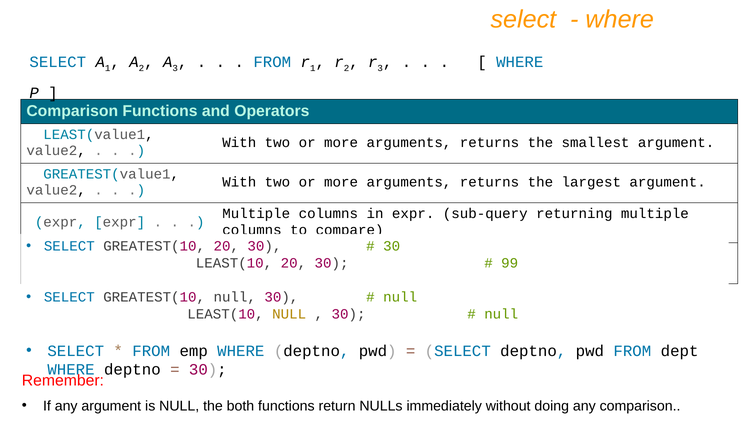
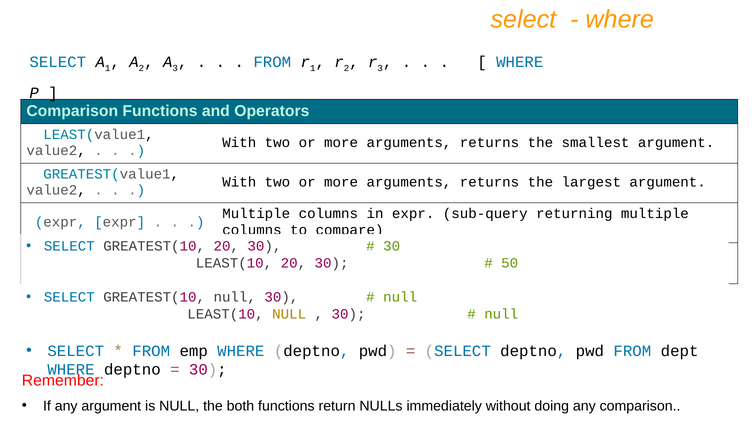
99: 99 -> 50 (510, 263)
